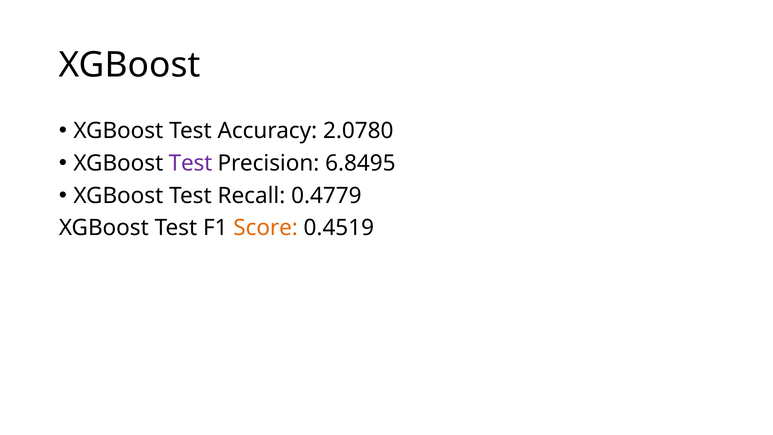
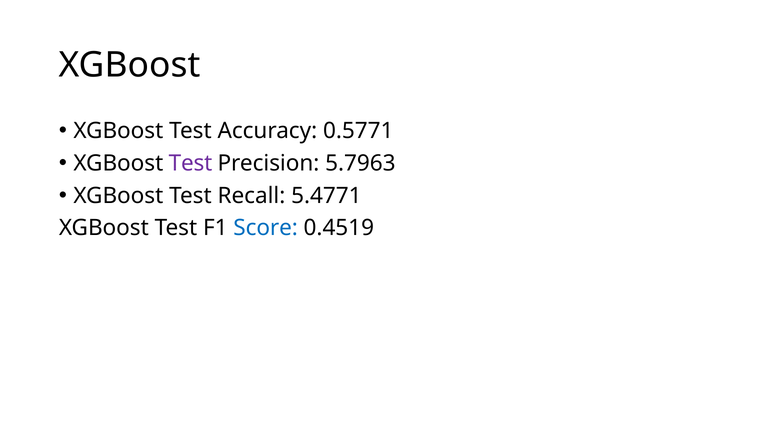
2.0780: 2.0780 -> 0.5771 (358, 131)
6.8495: 6.8495 -> 5.7963 (360, 163)
0.4779: 0.4779 -> 5.4771 (326, 196)
Score colour: orange -> blue (266, 228)
